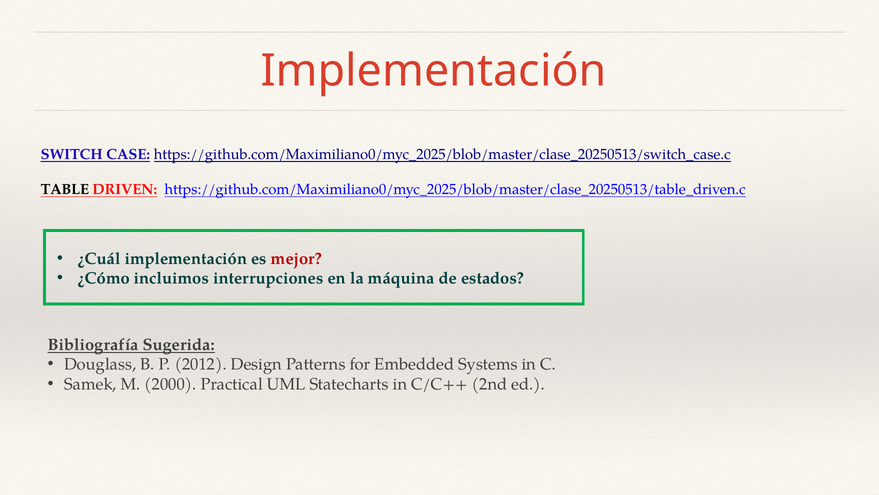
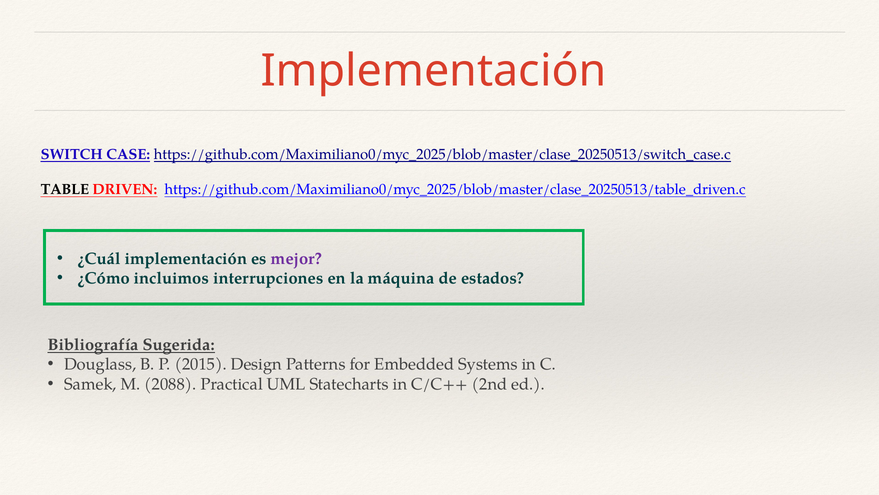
mejor colour: red -> purple (297, 258)
2012: 2012 -> 2015 (201, 364)
2000: 2000 -> 2088 (170, 384)
